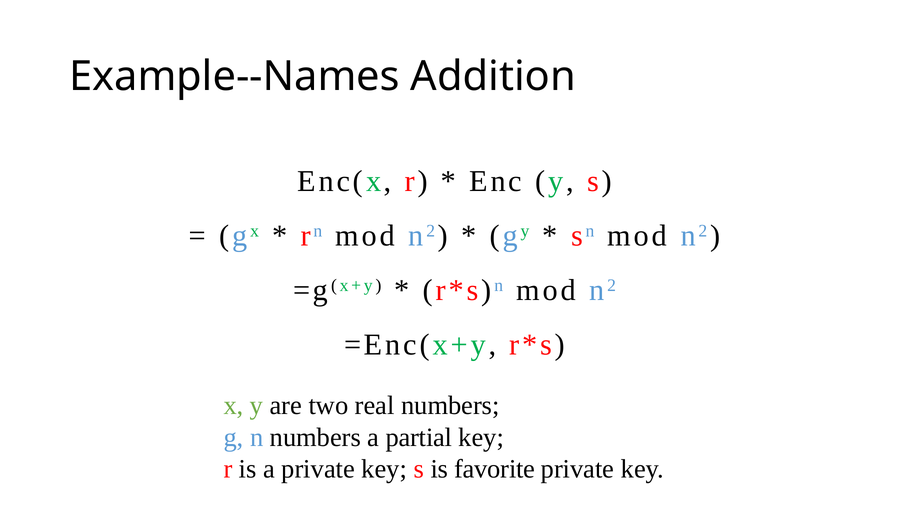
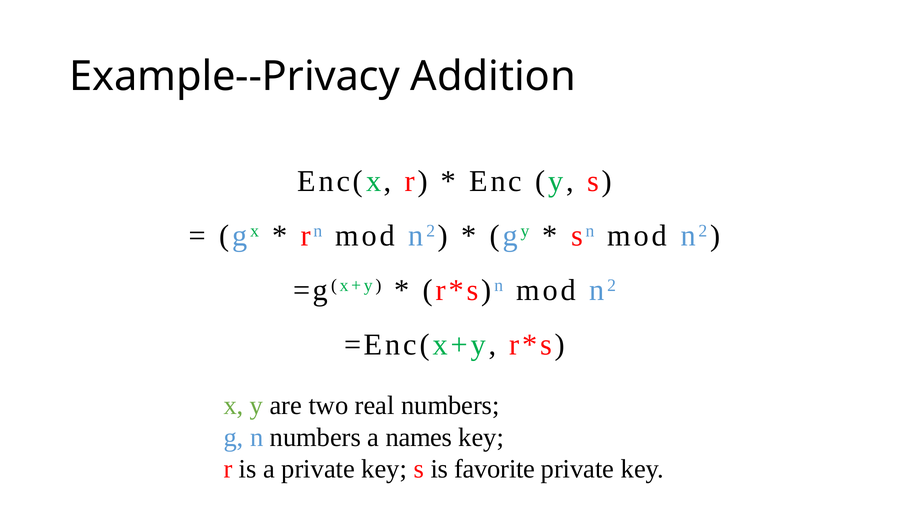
Example--Names: Example--Names -> Example--Privacy (235, 76)
partial: partial -> names (419, 438)
